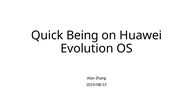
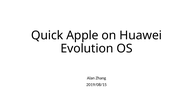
Being: Being -> Apple (82, 35)
